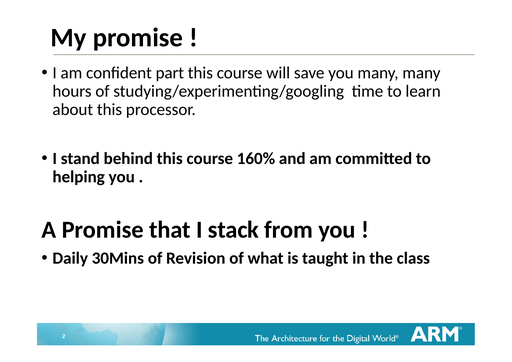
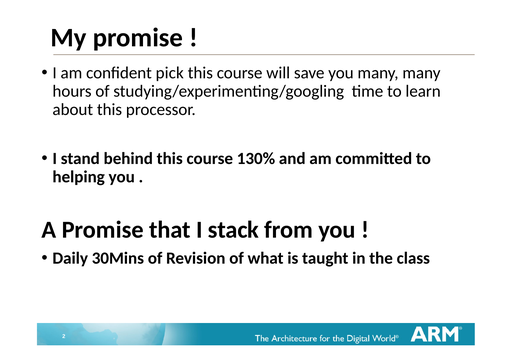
part: part -> pick (170, 73)
160%: 160% -> 130% (256, 159)
